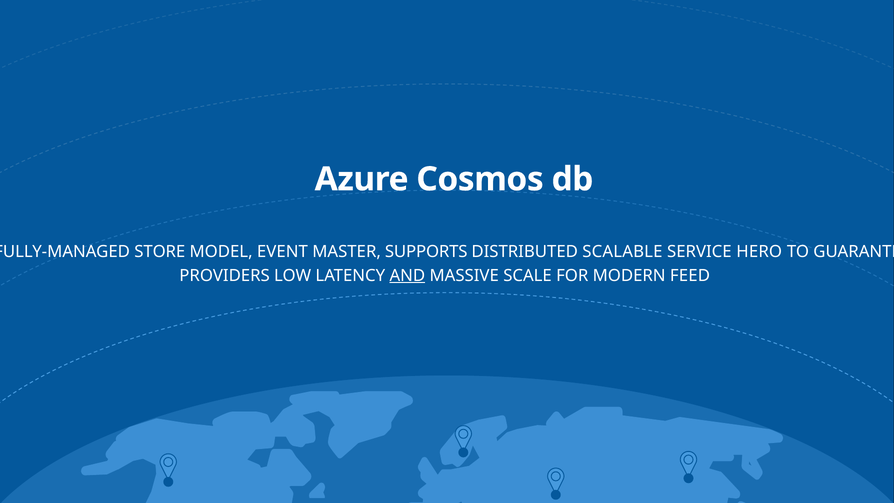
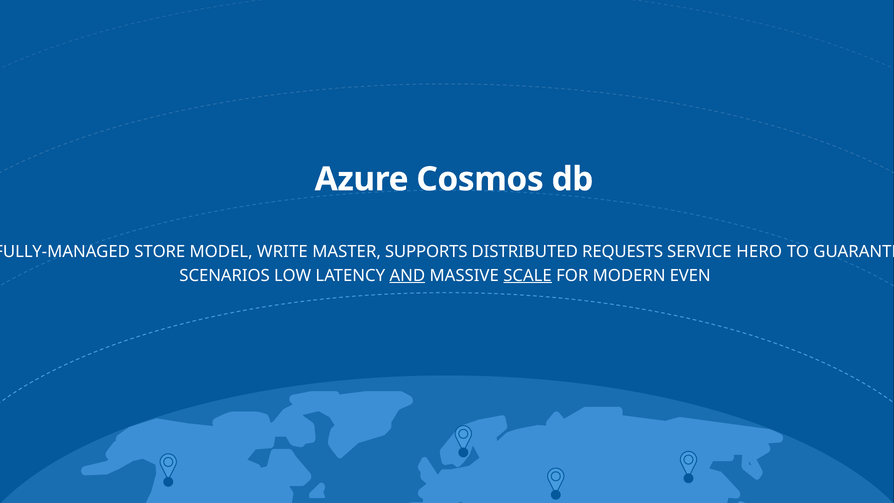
EVENT: EVENT -> WRITE (282, 252)
SCALABLE: SCALABLE -> REQUESTS (623, 252)
PROVIDERS: PROVIDERS -> SCENARIOS (225, 275)
SCALE underline: none -> present (528, 275)
FEED: FEED -> EVEN (690, 275)
